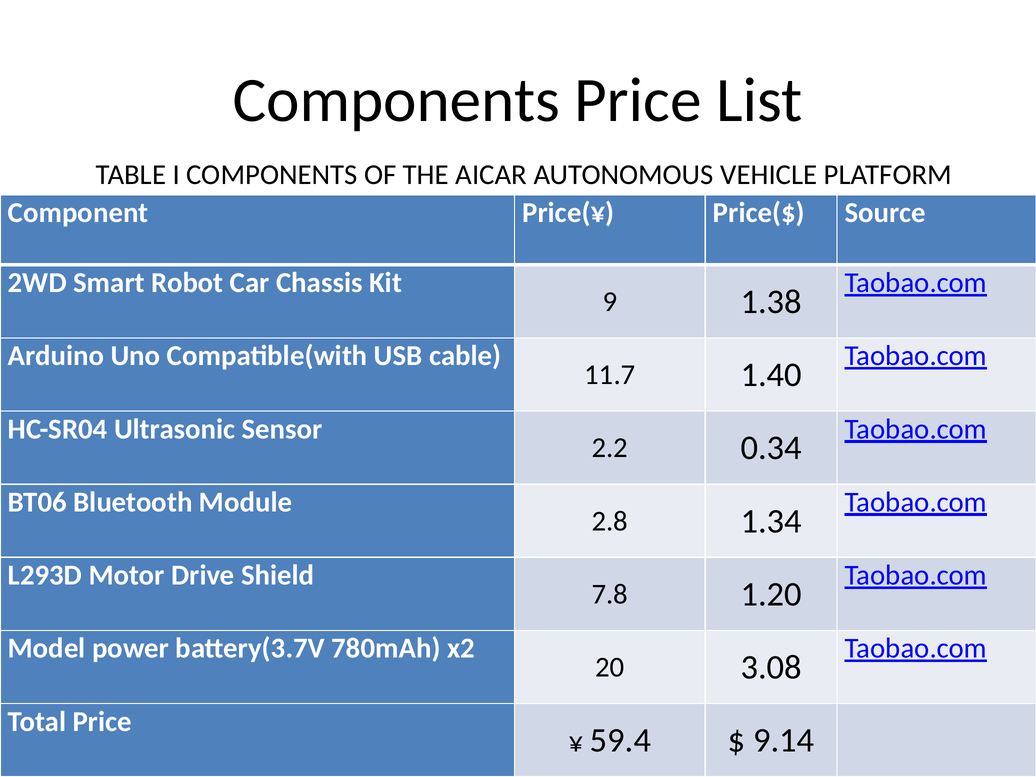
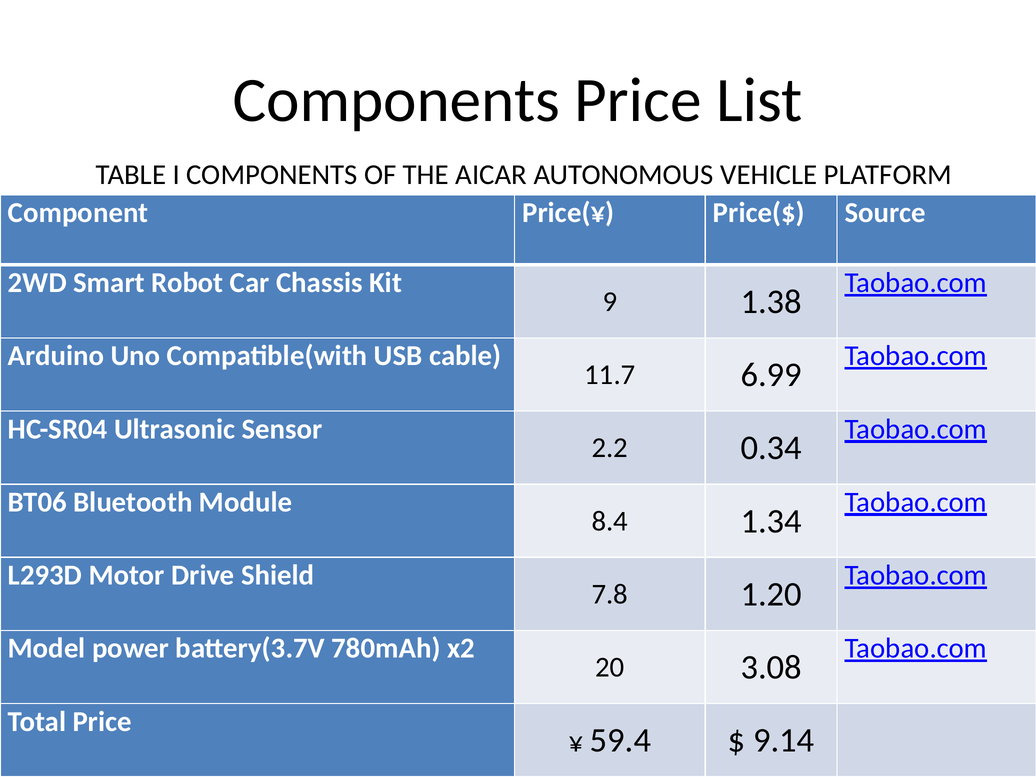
1.40: 1.40 -> 6.99 (771, 375)
2.8: 2.8 -> 8.4 (610, 521)
